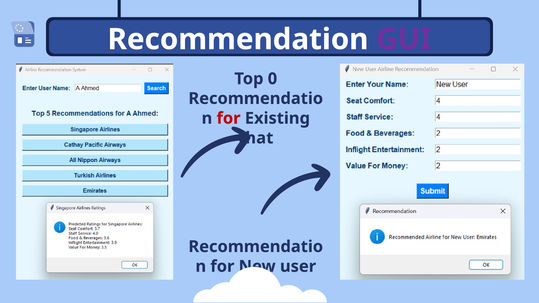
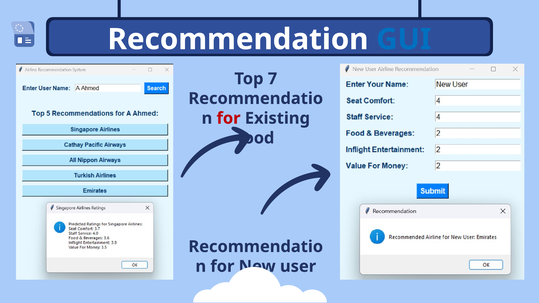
GUI colour: purple -> blue (404, 39)
0: 0 -> 7 (272, 79)
that: that -> food (256, 138)
